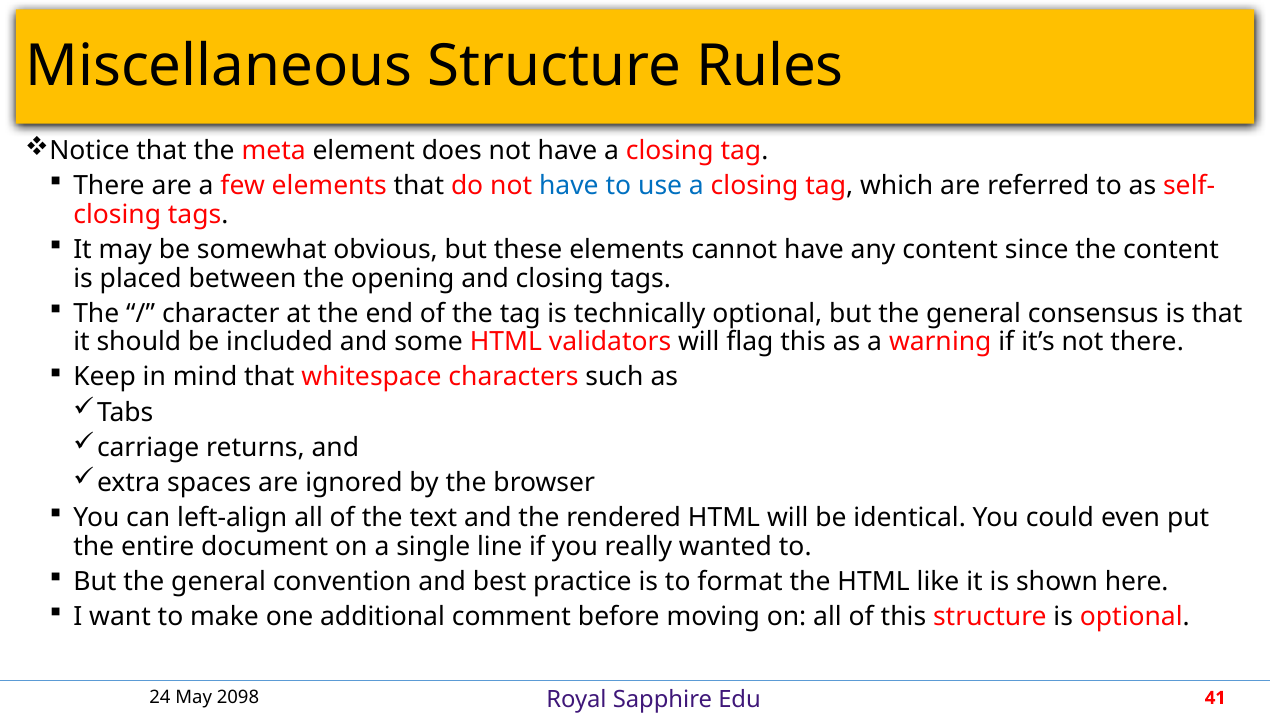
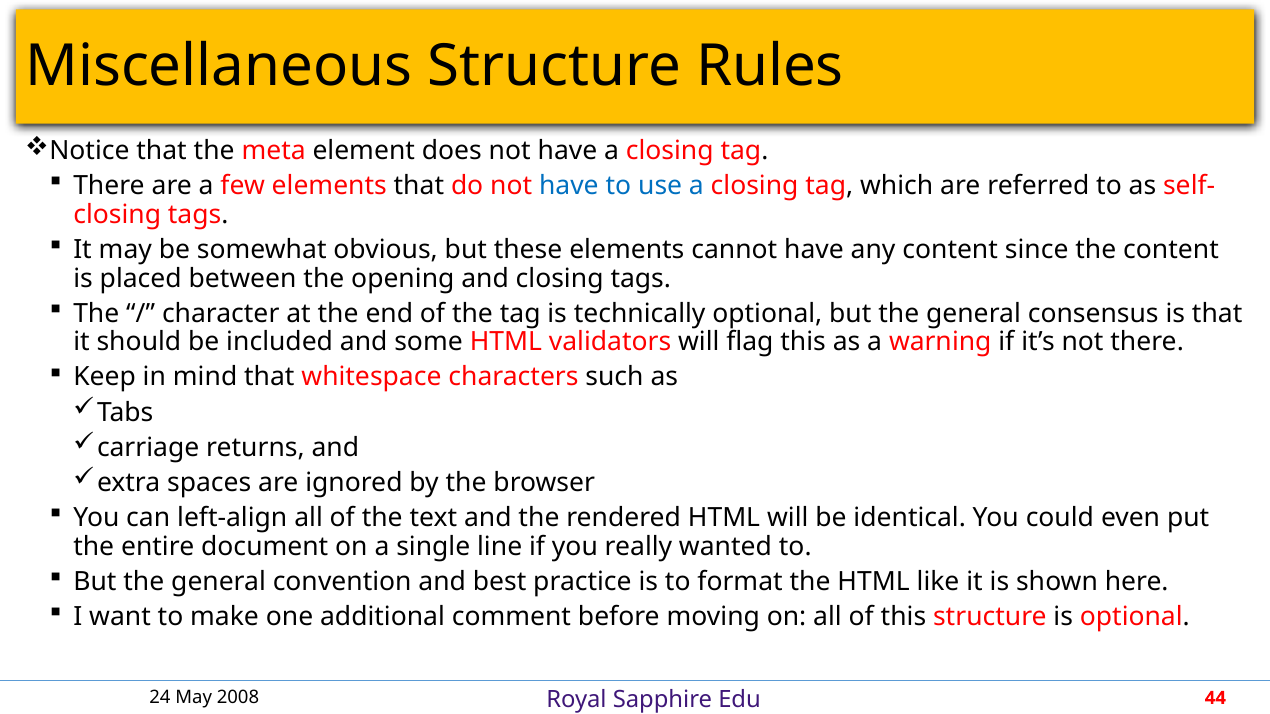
2098: 2098 -> 2008 (238, 698)
41: 41 -> 44 (1215, 698)
